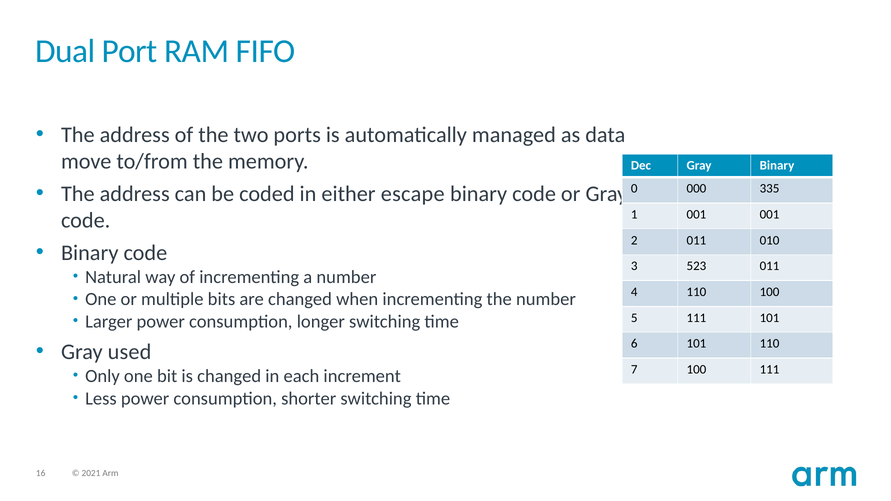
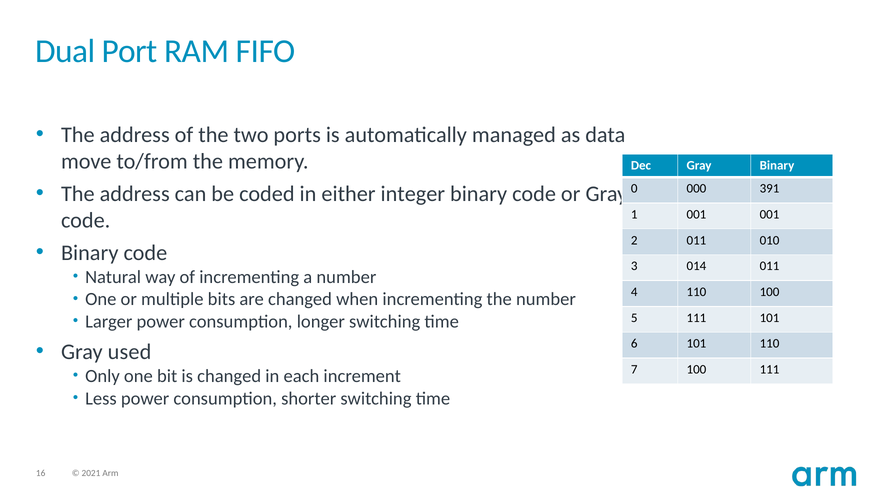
escape: escape -> integer (413, 194)
335: 335 -> 391 (770, 189)
523: 523 -> 014 (696, 266)
